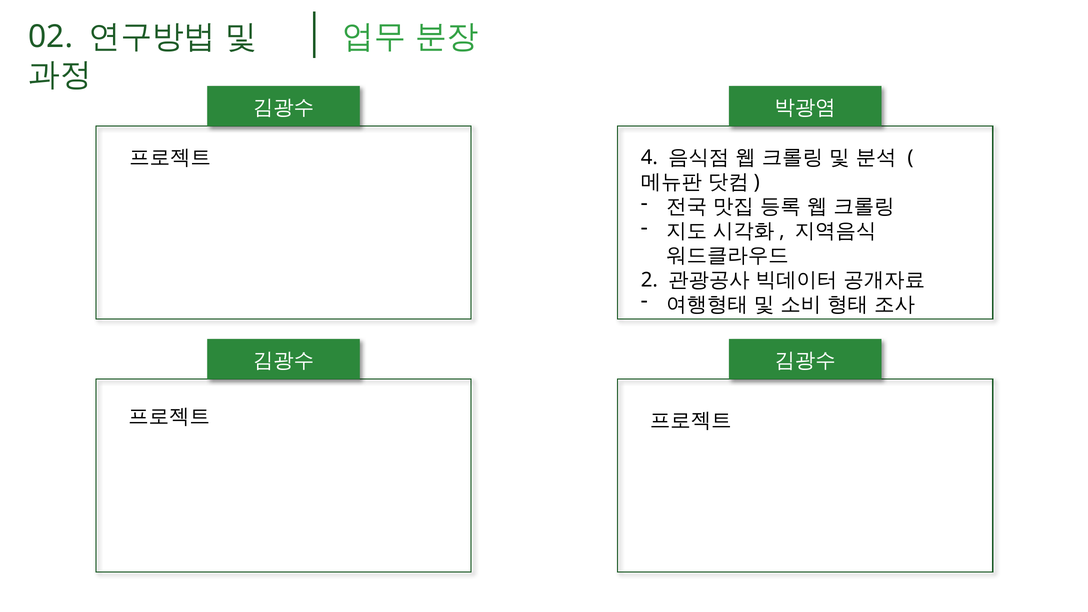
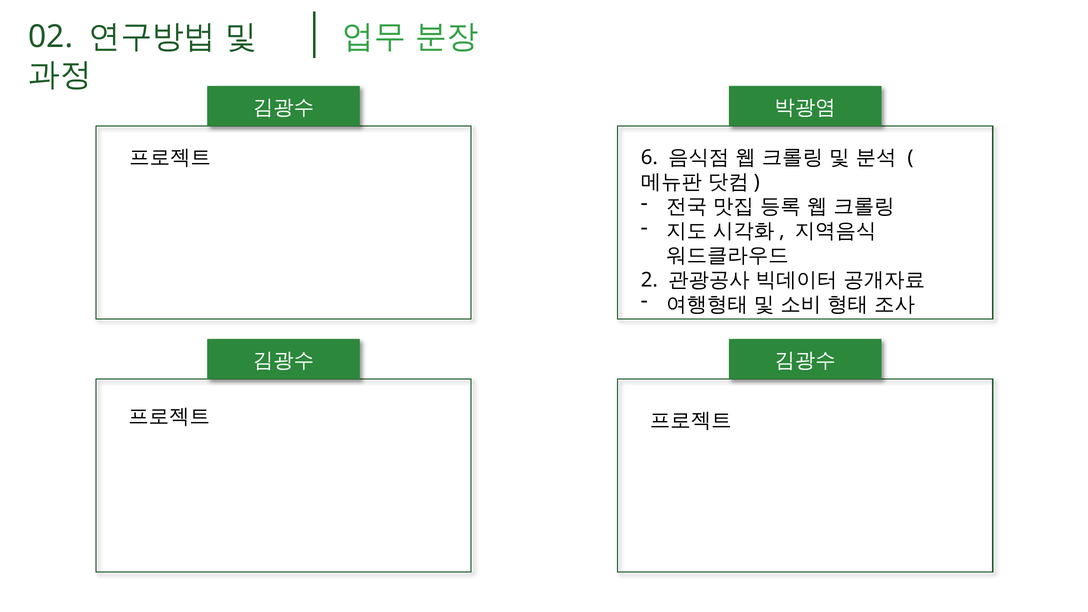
4: 4 -> 6 (649, 158)
